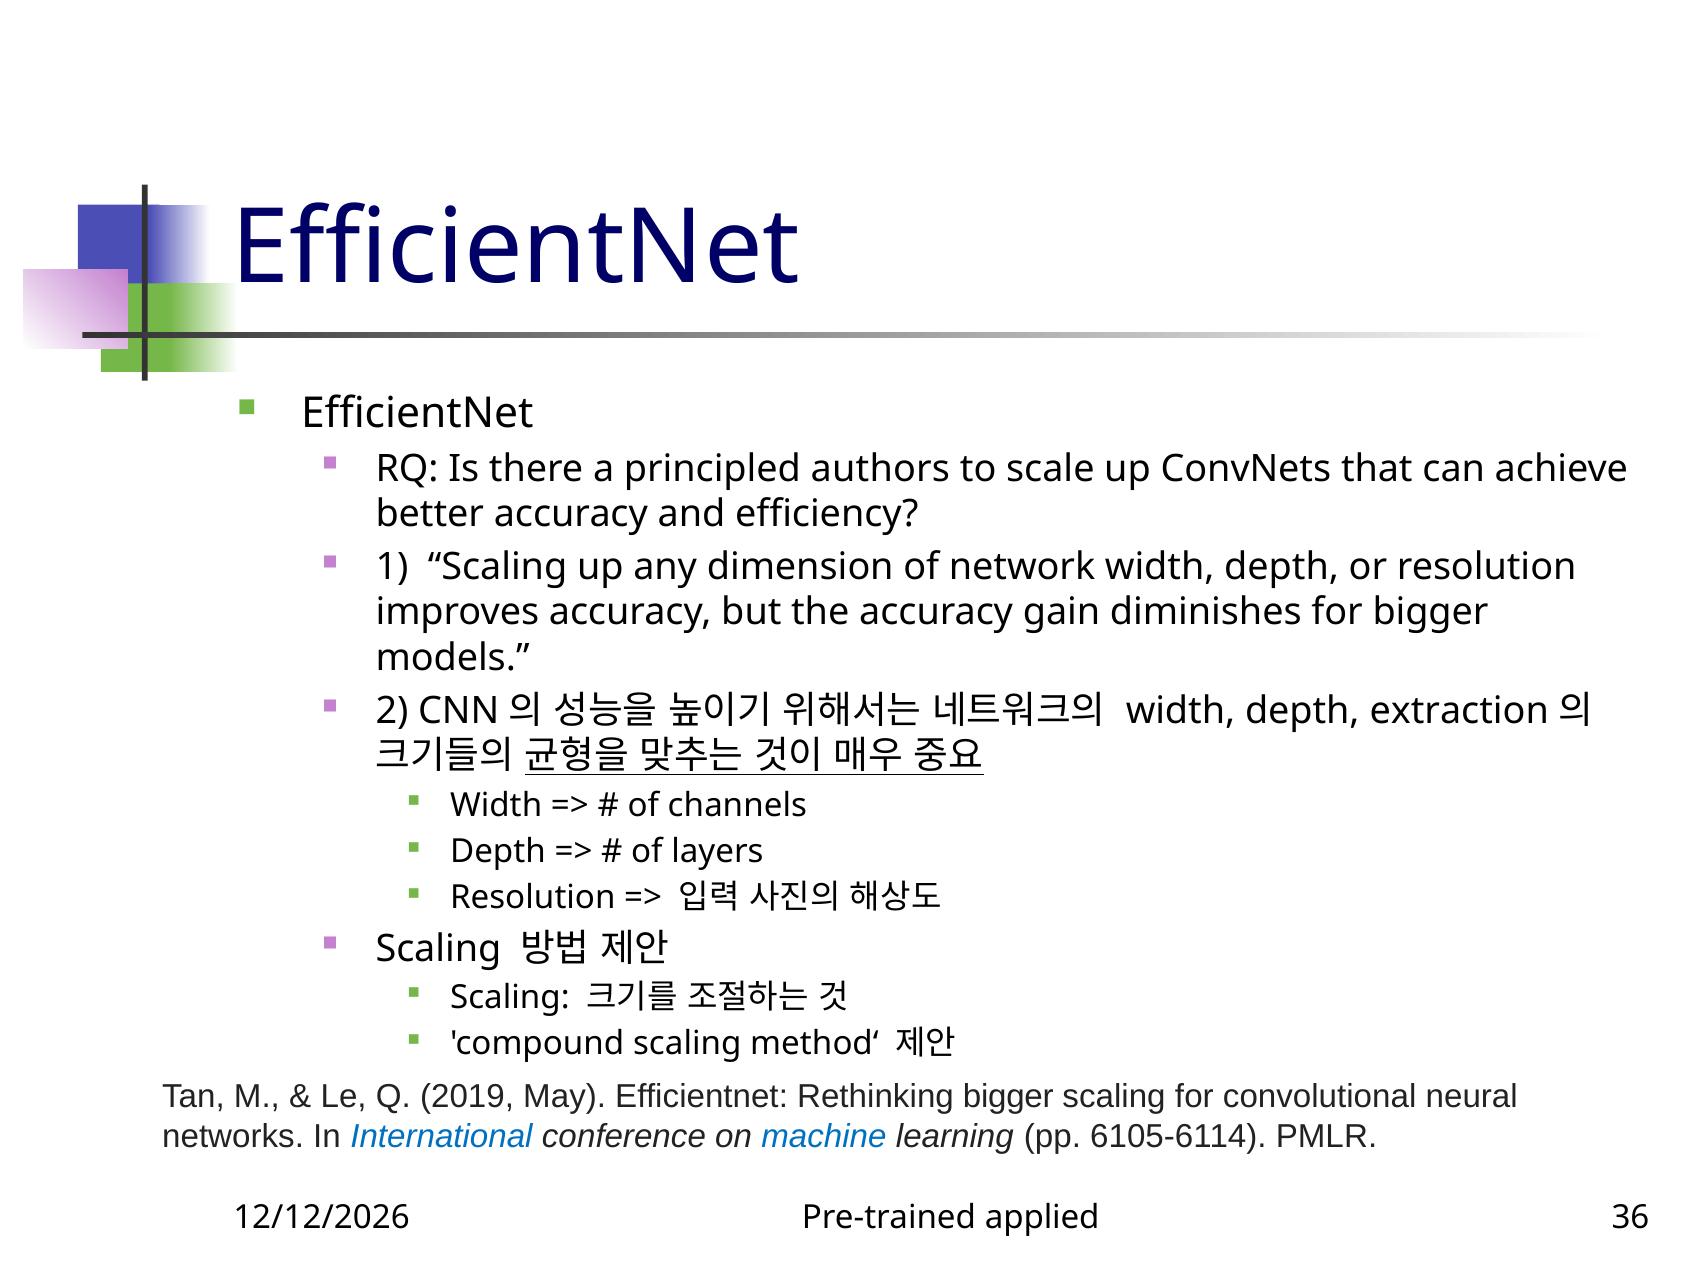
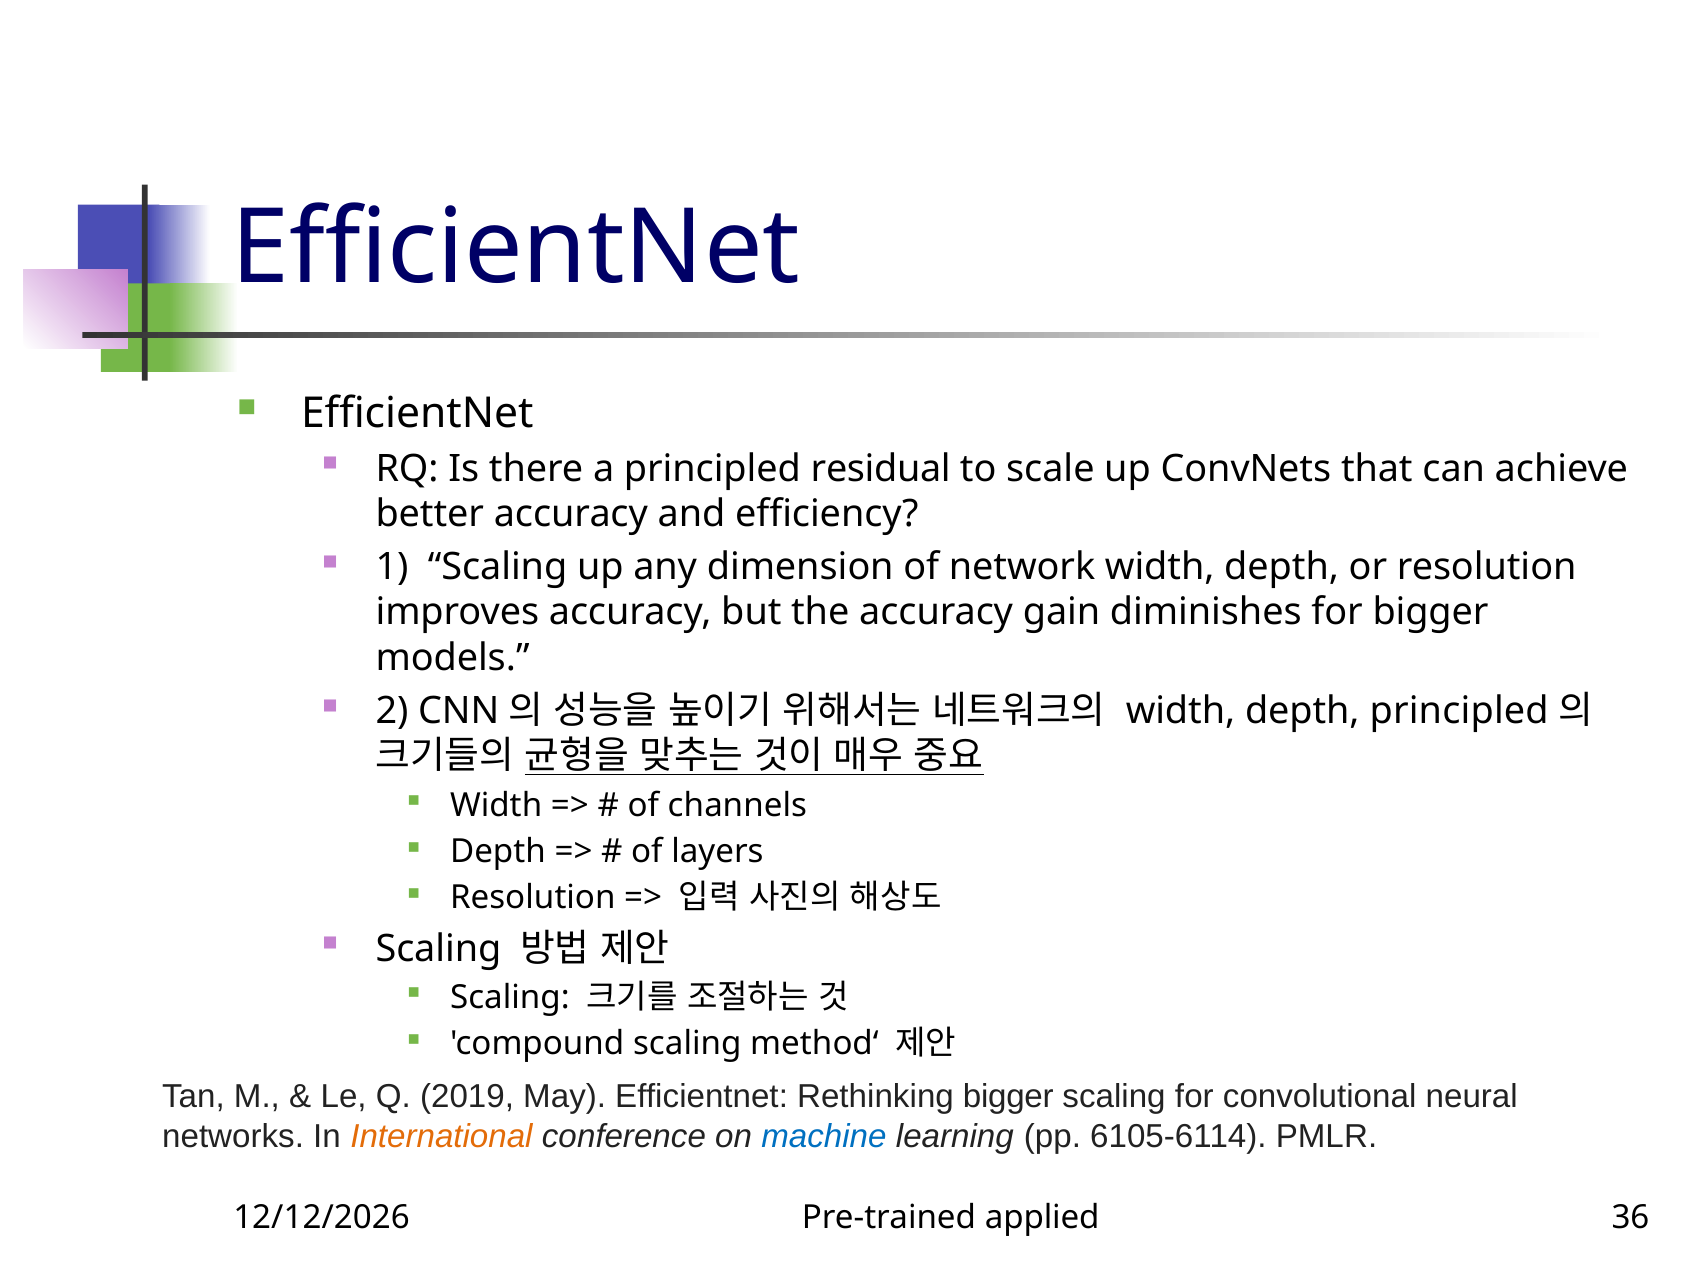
authors: authors -> residual (881, 468)
depth extraction: extraction -> principled (1459, 710)
International colour: blue -> orange (441, 1136)
